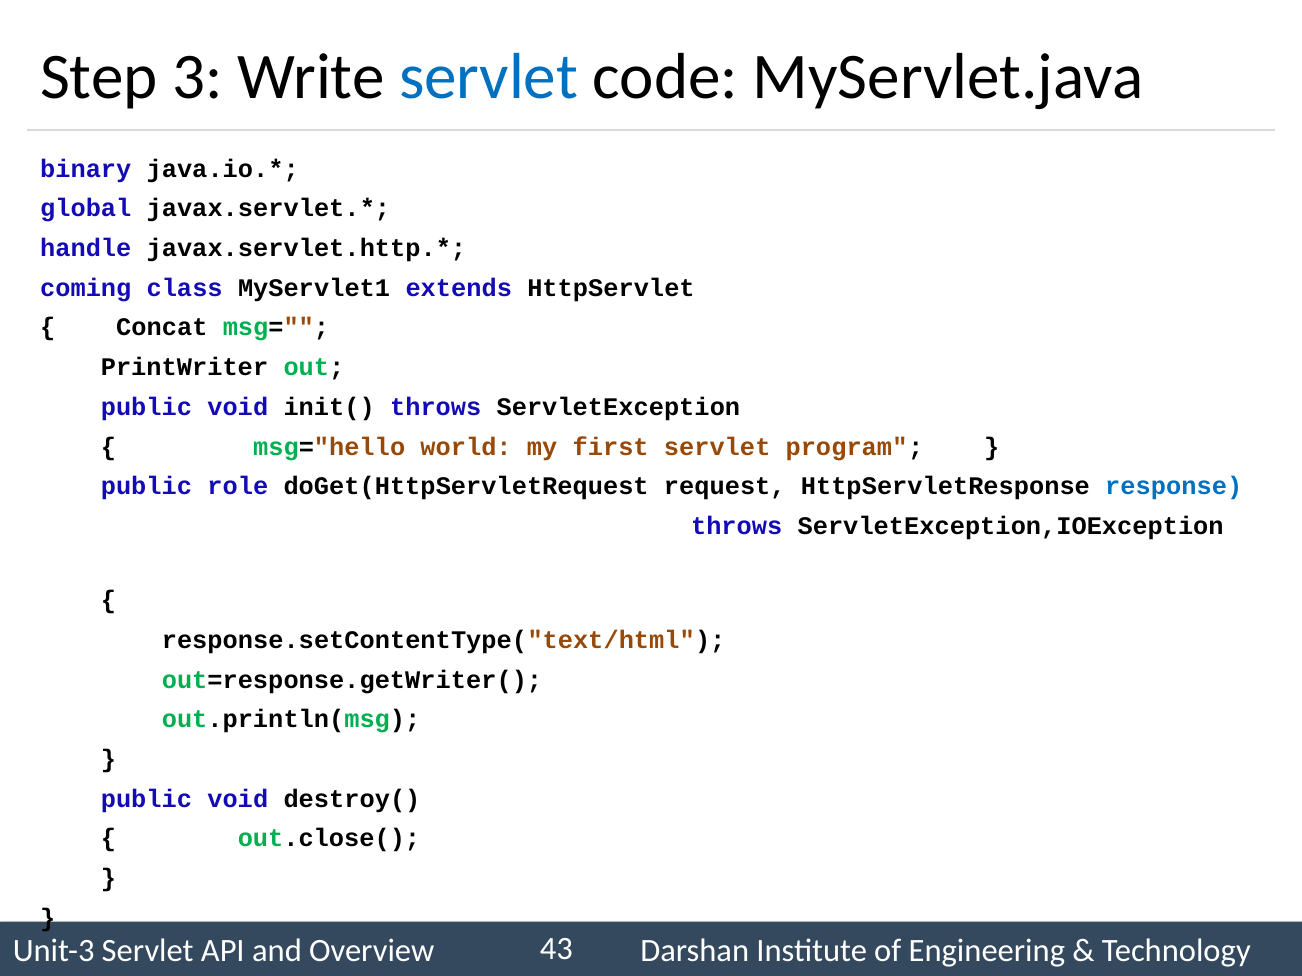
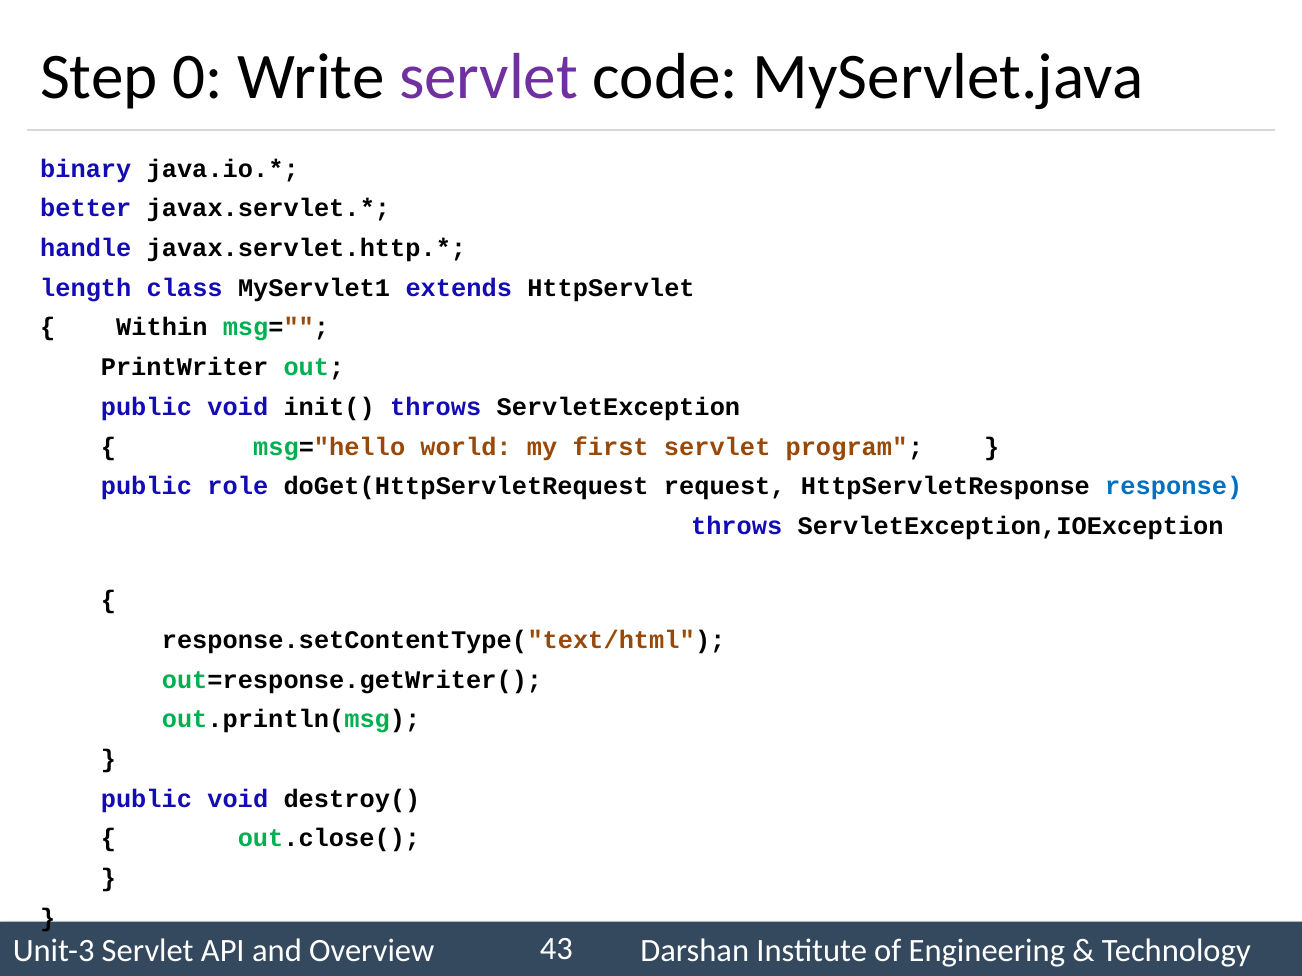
3: 3 -> 0 (197, 77)
servlet colour: blue -> purple (489, 77)
global: global -> better (86, 209)
coming: coming -> length (86, 288)
Concat: Concat -> Within (162, 328)
